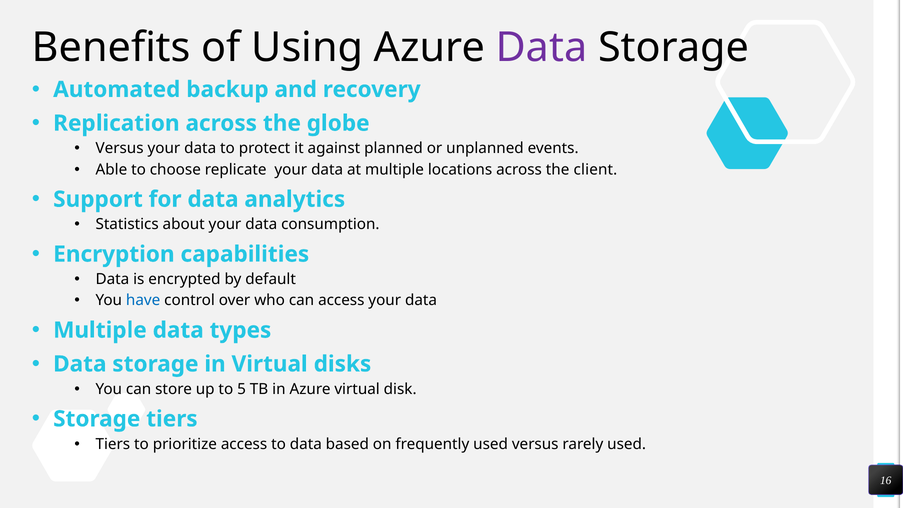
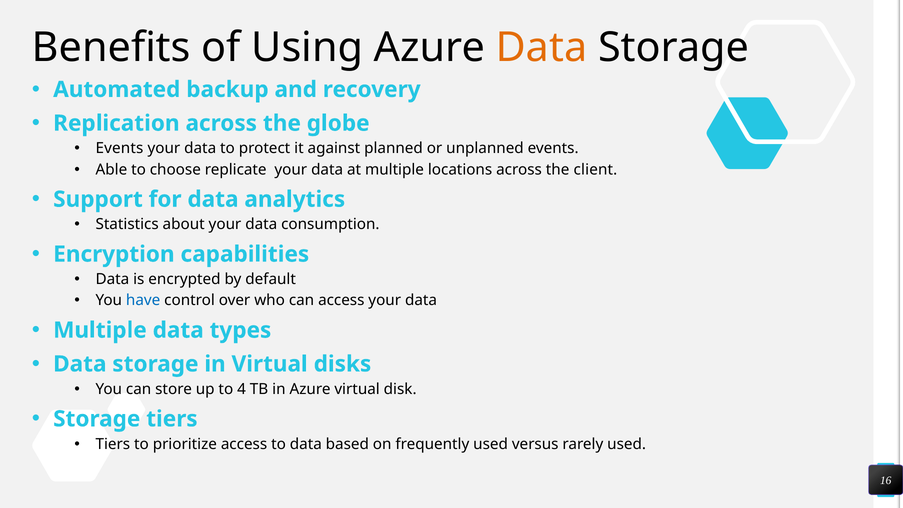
Data colour: purple -> orange (541, 48)
Versus: Versus -> Events (119, 148)
5: 5 -> 4 (242, 389)
